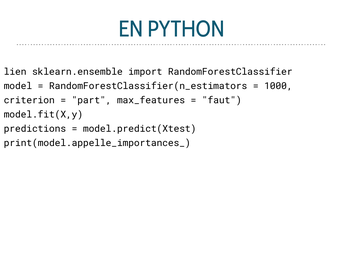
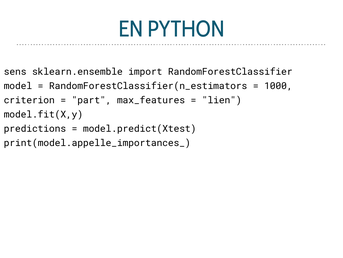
lien: lien -> sens (15, 72)
faut: faut -> lien (222, 100)
